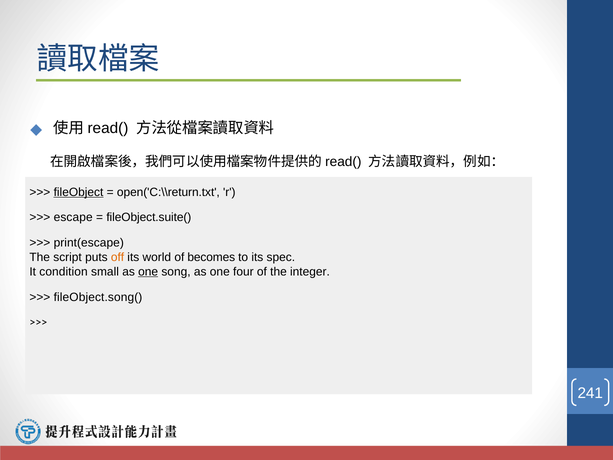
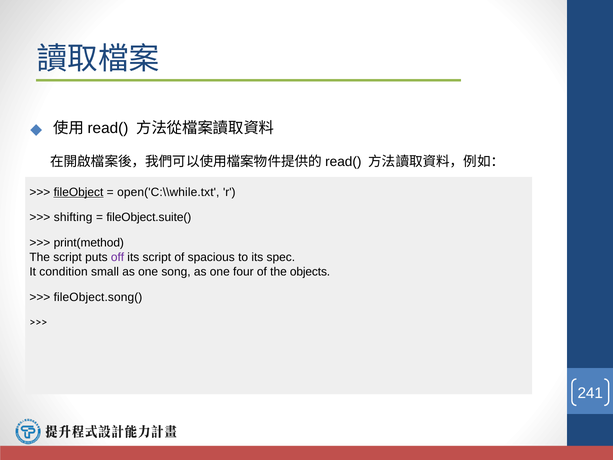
open('C:\\return.txt: open('C:\\return.txt -> open('C:\\while.txt (168, 192)
escape: escape -> shifting (73, 217)
print(escape: print(escape -> print(method (89, 243)
off colour: orange -> purple (118, 257)
its world: world -> script (157, 257)
becomes: becomes -> spacious (211, 257)
one underline: present -> none (148, 271)
integer: integer -> objects (310, 271)
